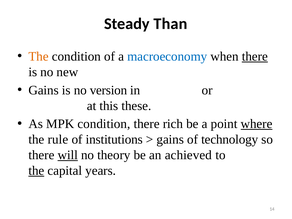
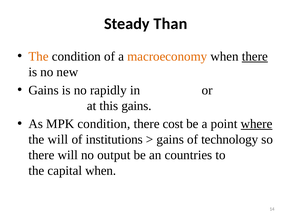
macroeconomy colour: blue -> orange (167, 56)
version: version -> rapidly (108, 90)
this these: these -> gains (136, 106)
rich: rich -> cost (173, 124)
the rule: rule -> will (58, 139)
will underline: present -> none (68, 155)
theory: theory -> output (114, 155)
achieved: achieved -> countries (188, 155)
the underline: present -> none (36, 171)
capital years: years -> when (101, 171)
